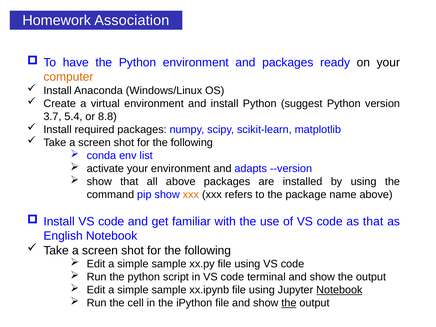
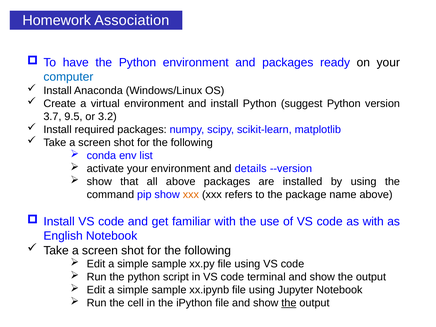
computer colour: orange -> blue (68, 77)
5.4: 5.4 -> 9.5 (73, 117)
8.8: 8.8 -> 3.2 (107, 117)
adapts: adapts -> details (251, 169)
as that: that -> with (373, 222)
Notebook underline: present -> none (339, 290)
